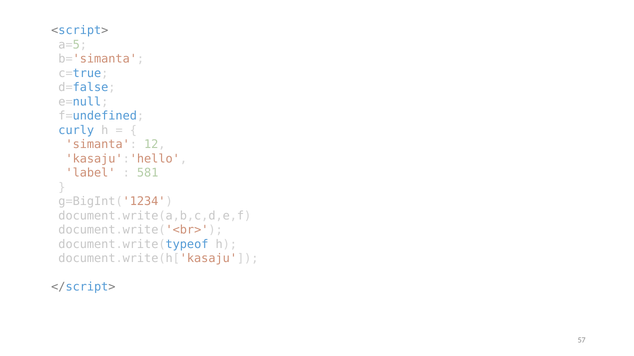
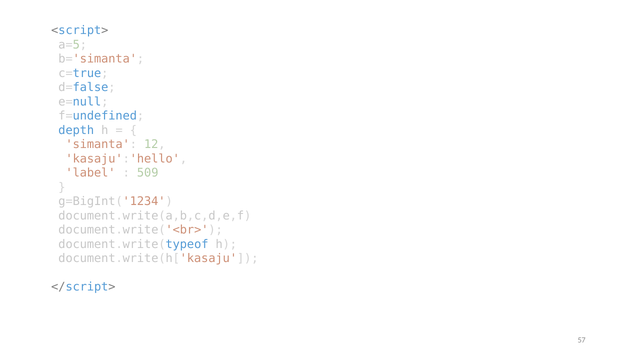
curly: curly -> depth (76, 130)
581: 581 -> 509 (148, 173)
